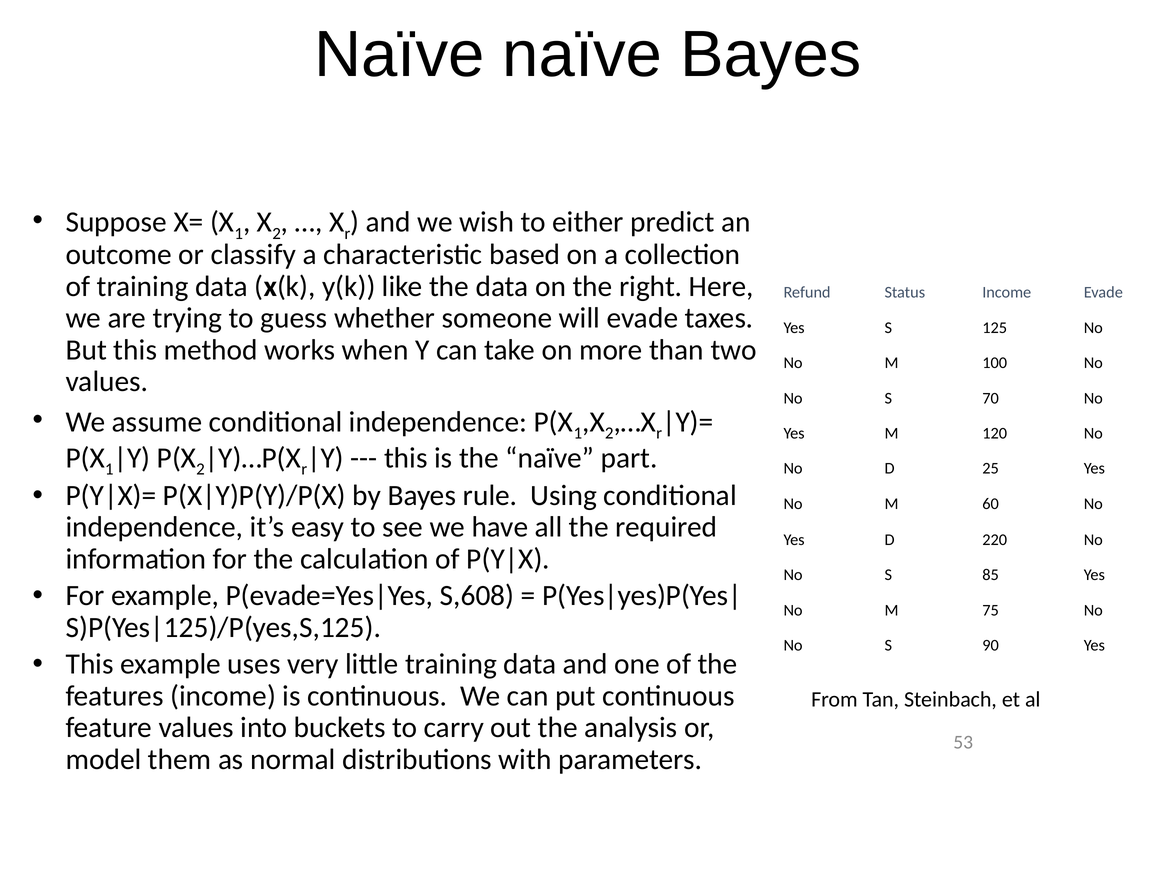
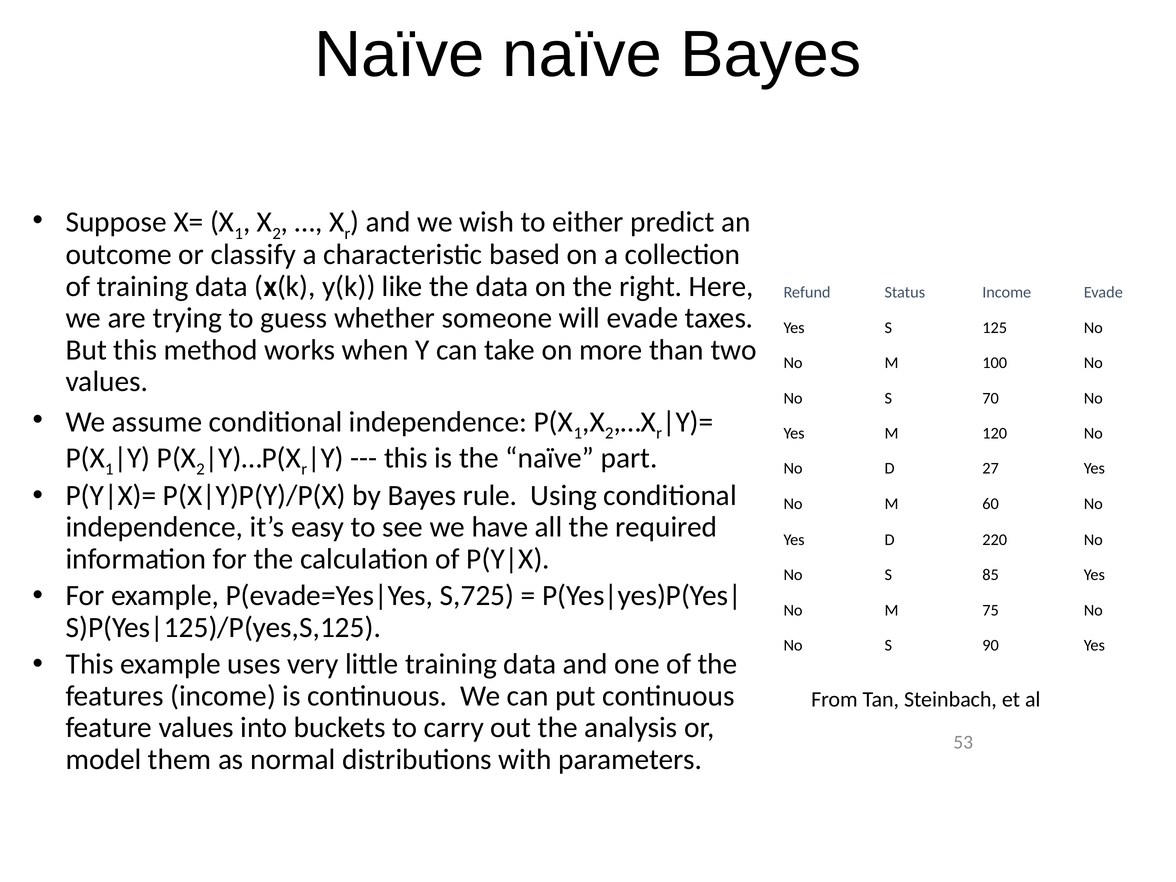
25: 25 -> 27 (991, 469)
S,608: S,608 -> S,725 (477, 596)
